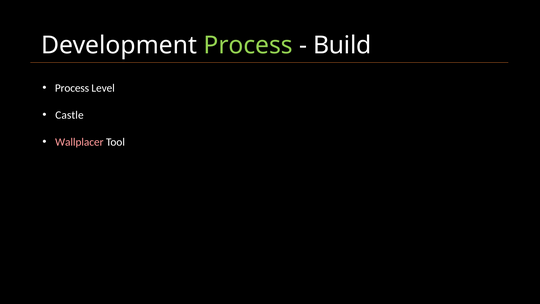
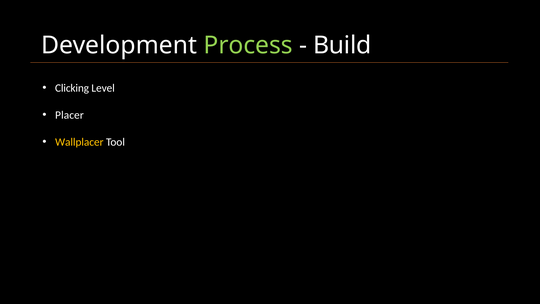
Process: Process -> Clicking (72, 88)
Castle: Castle -> Placer (69, 115)
Wallplacer colour: pink -> yellow (79, 142)
